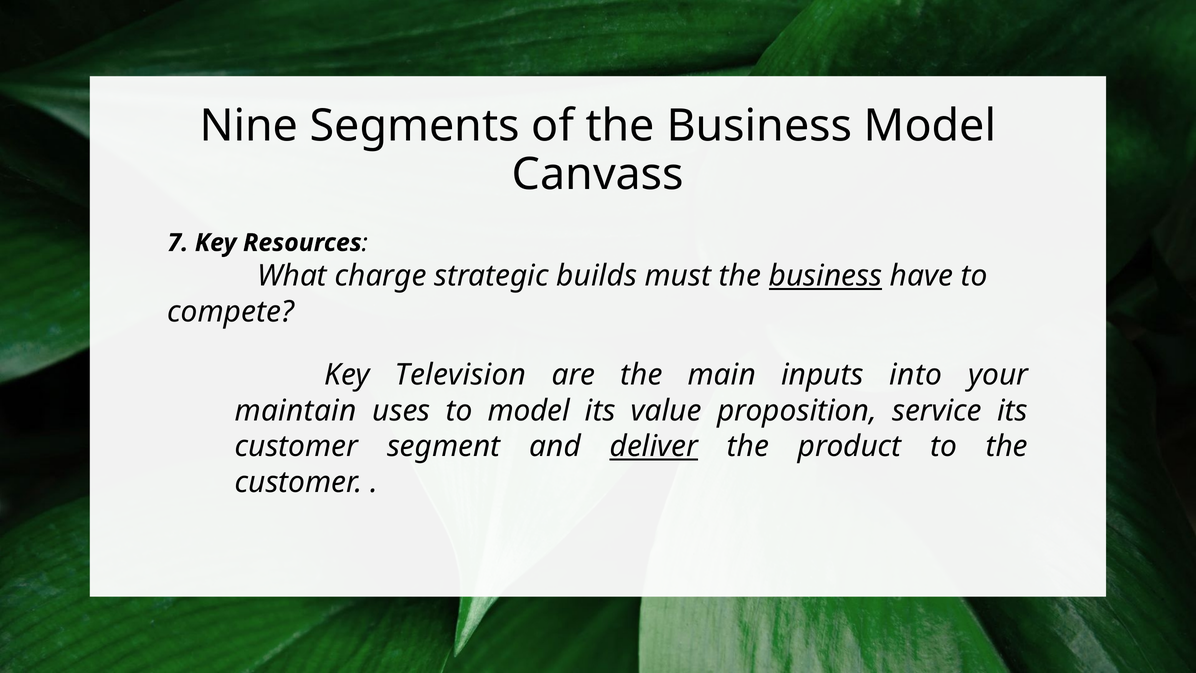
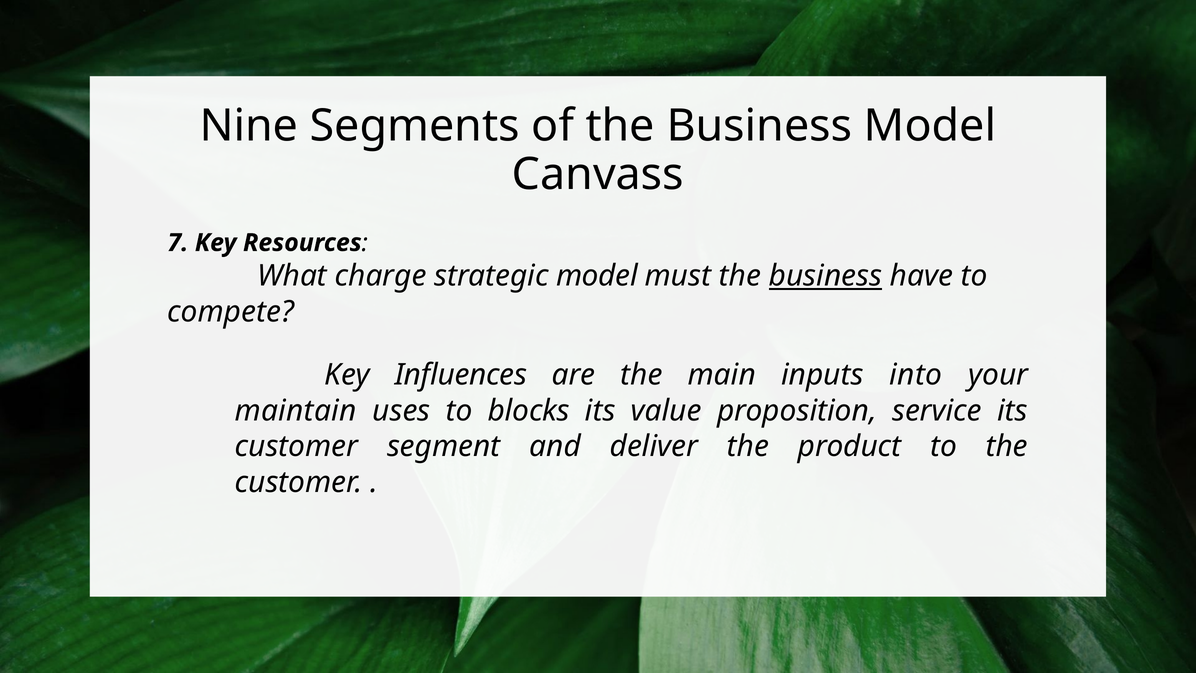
strategic builds: builds -> model (597, 276)
Television: Television -> Influences (461, 375)
to model: model -> blocks (529, 410)
deliver underline: present -> none (654, 446)
